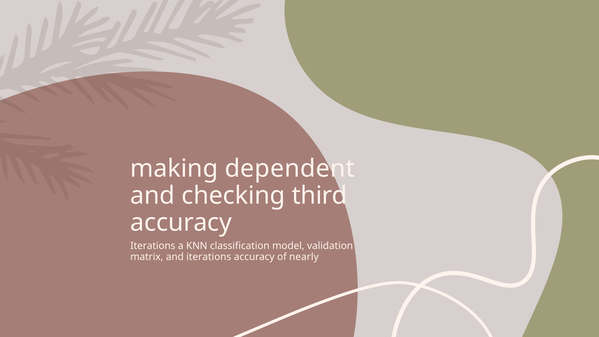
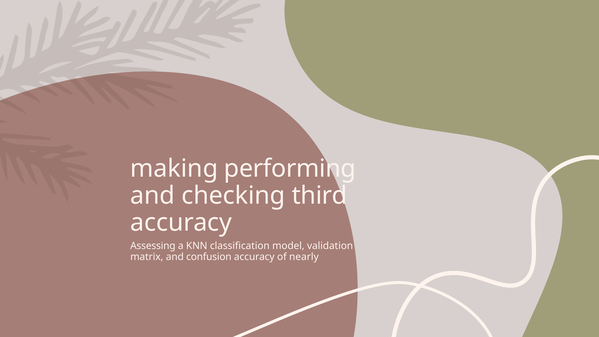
dependent: dependent -> performing (290, 169)
Iterations: Iterations -> Assessing (153, 246)
and iterations: iterations -> confusion (209, 257)
